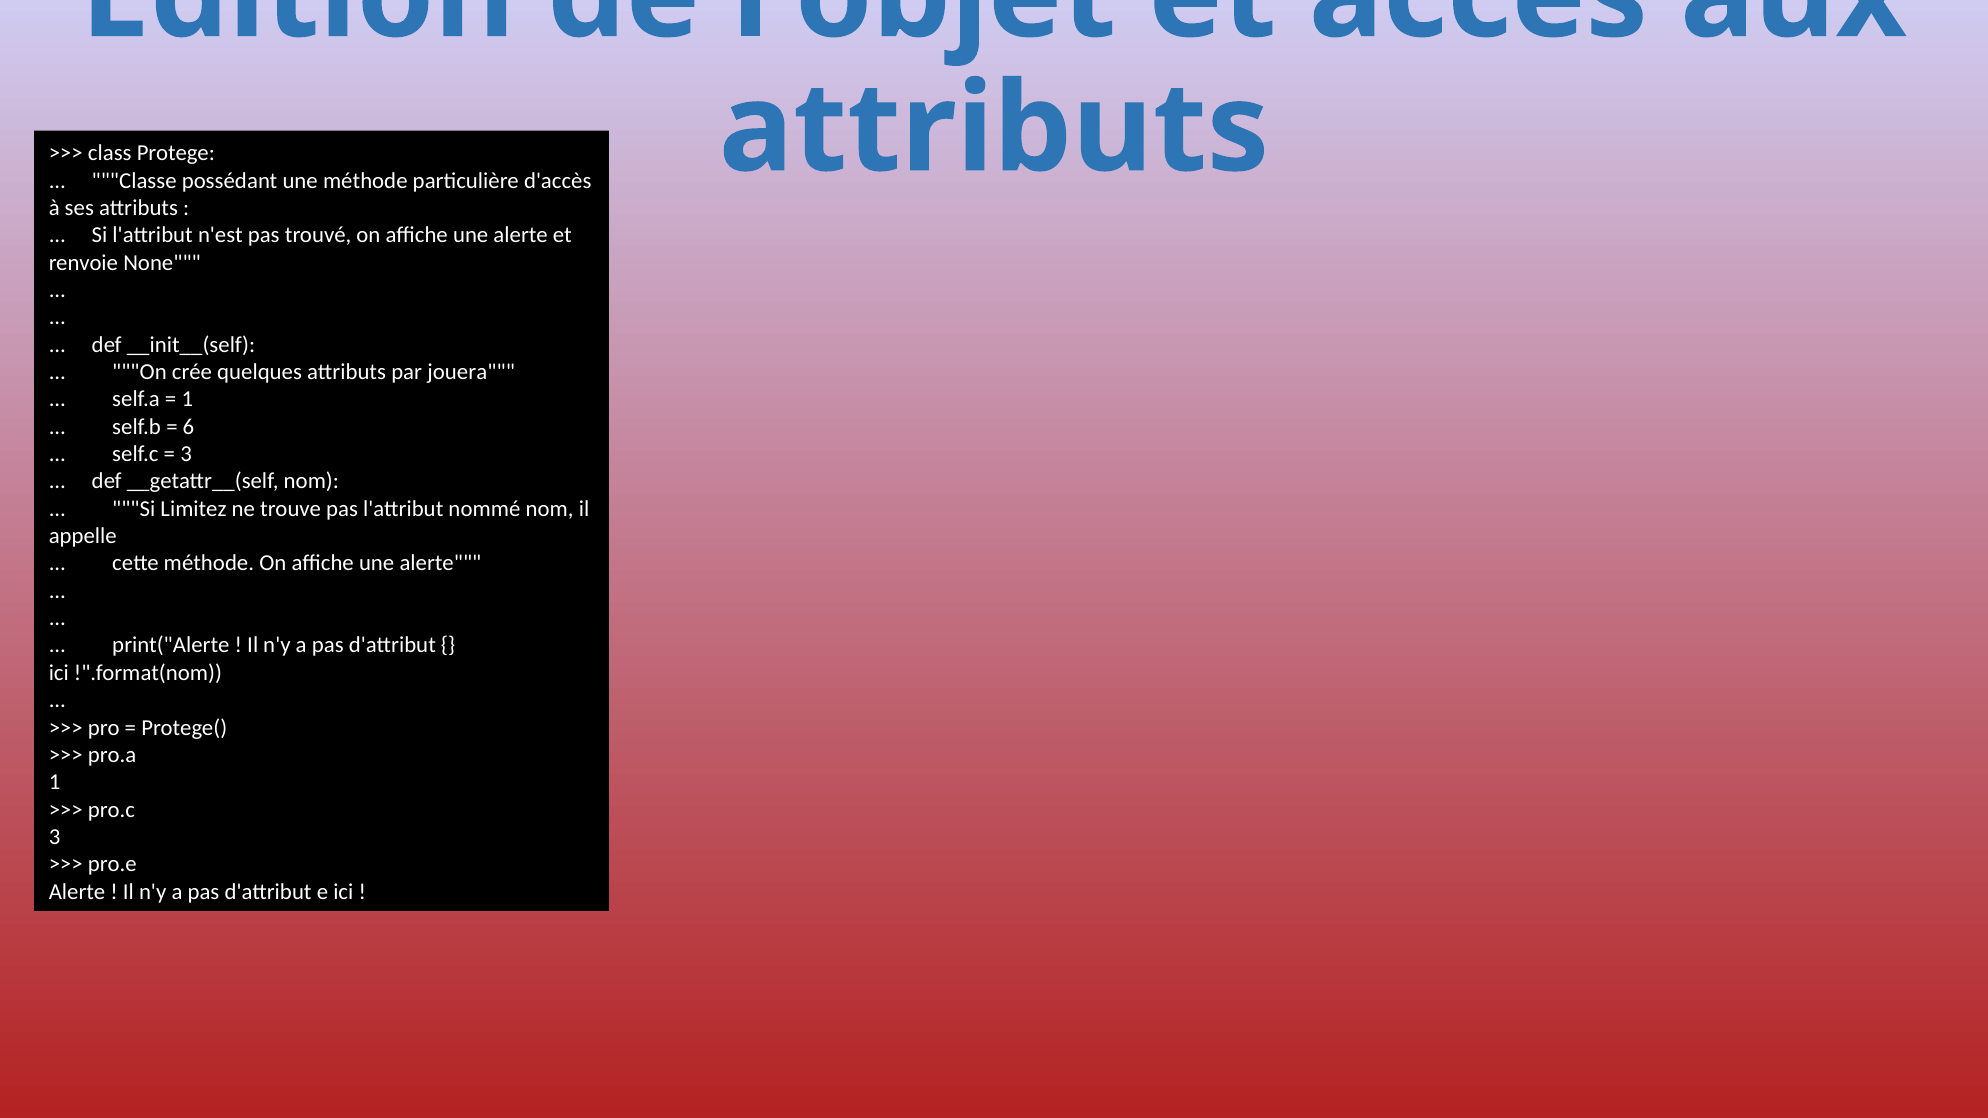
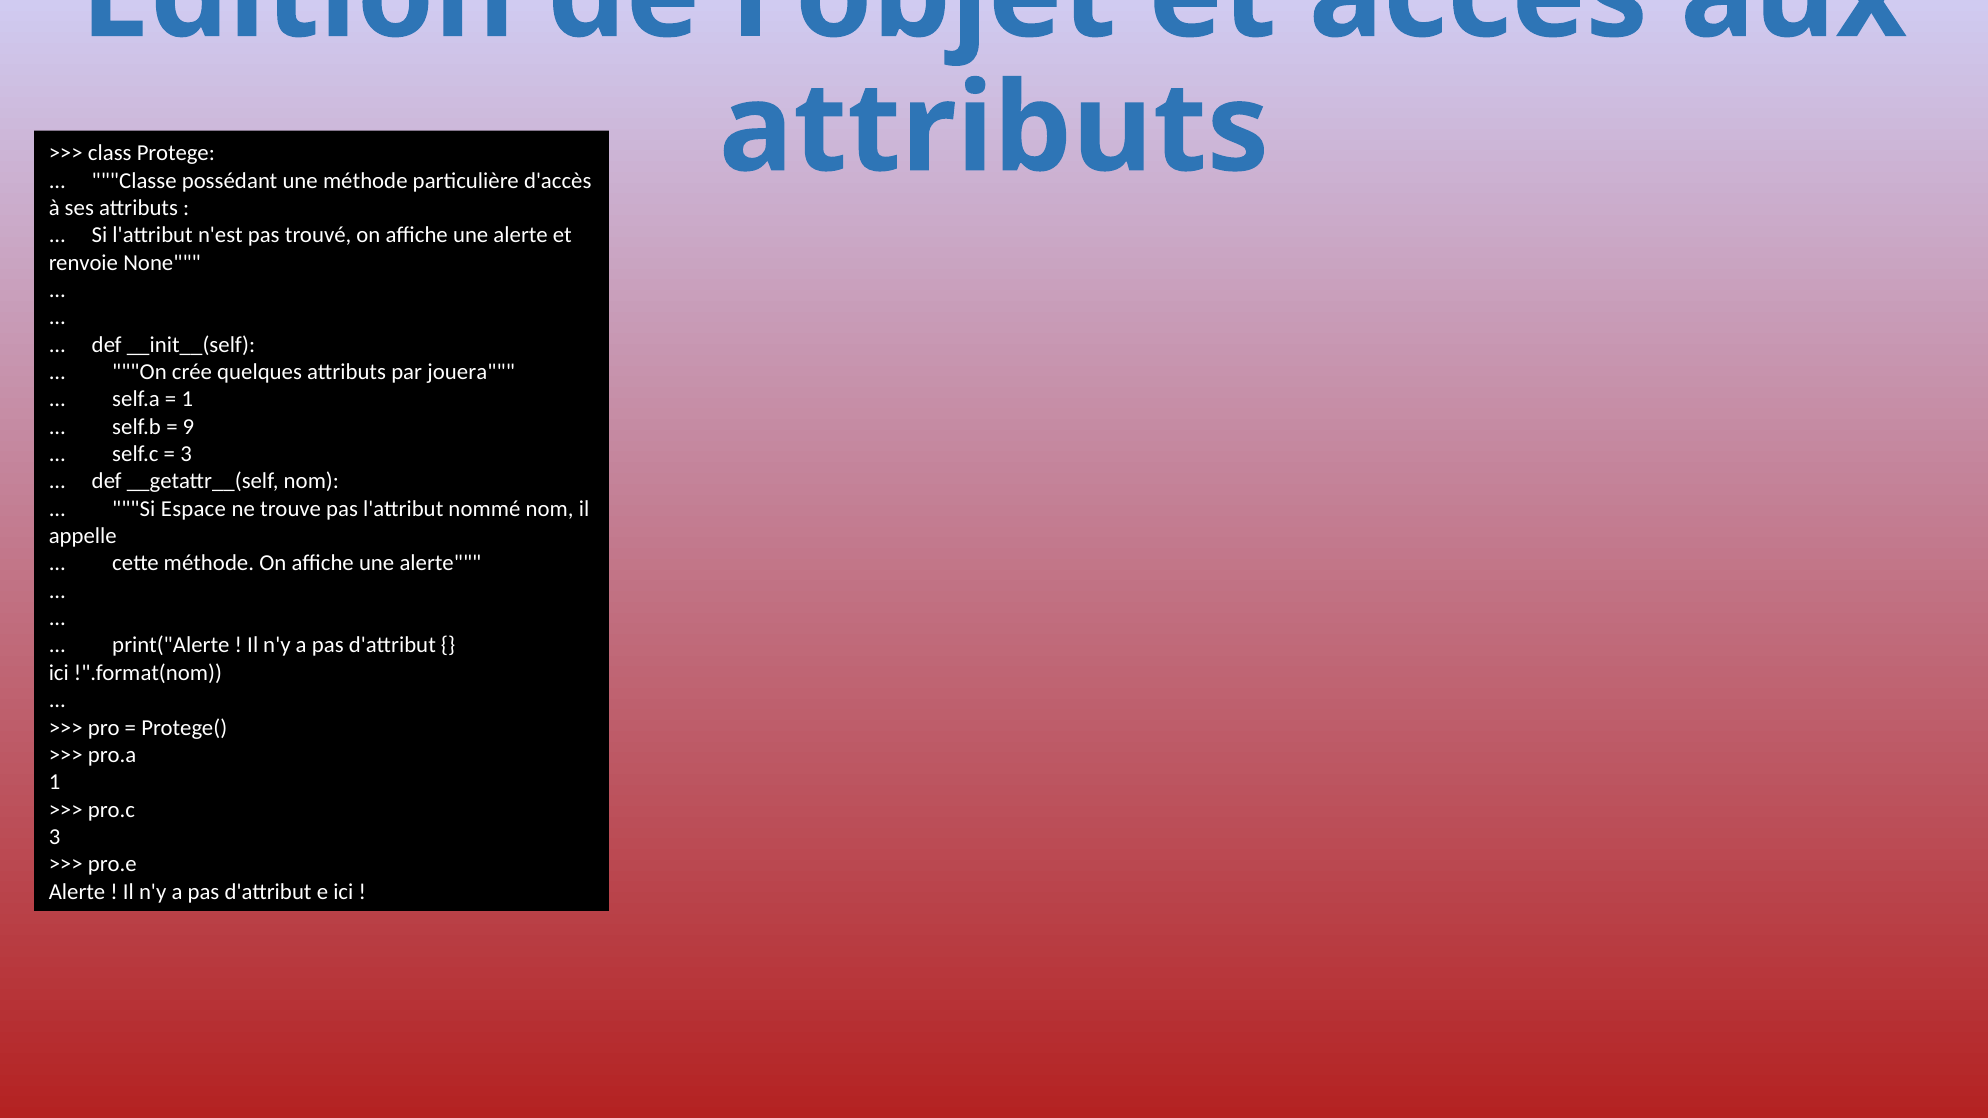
6: 6 -> 9 (188, 427)
Limitez: Limitez -> Espace (193, 509)
